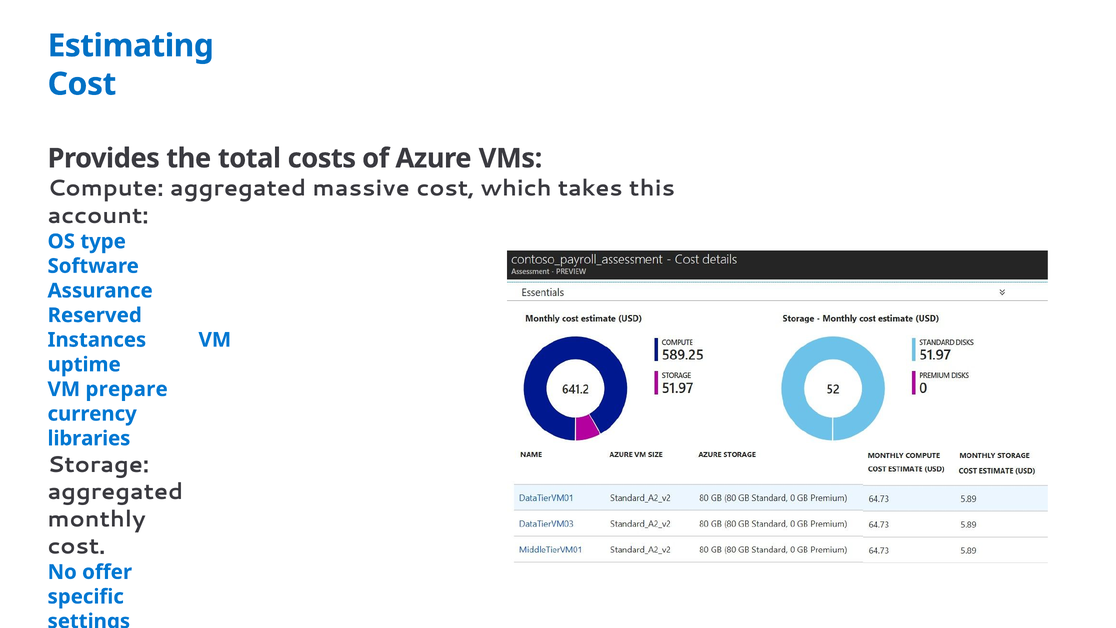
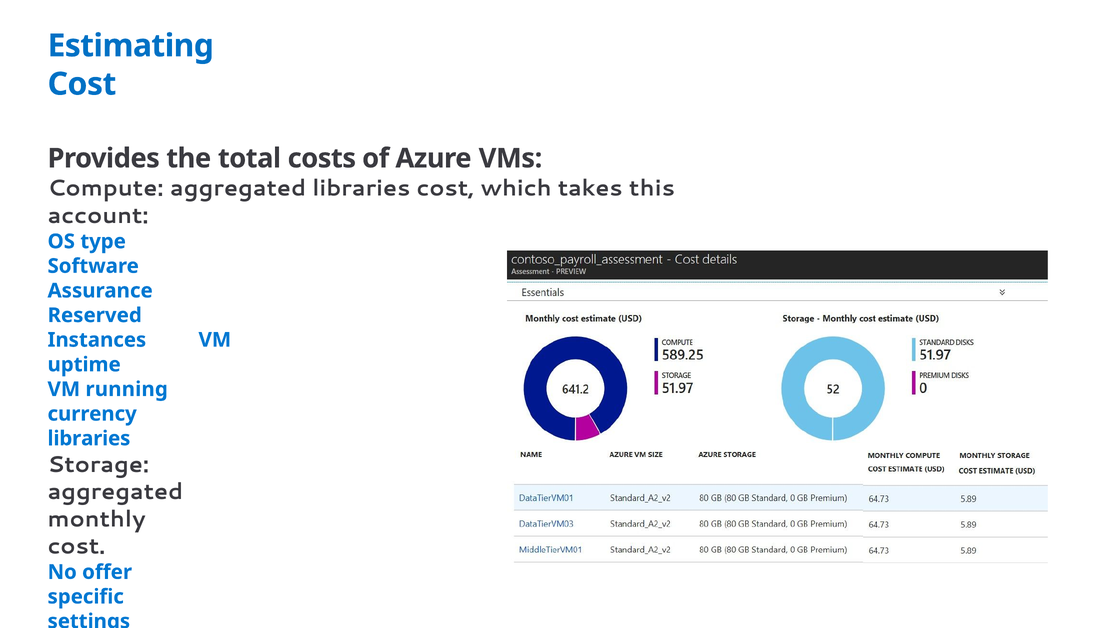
aggregated massive: massive -> libraries (361, 188)
prepare: prepare -> running (127, 389)
